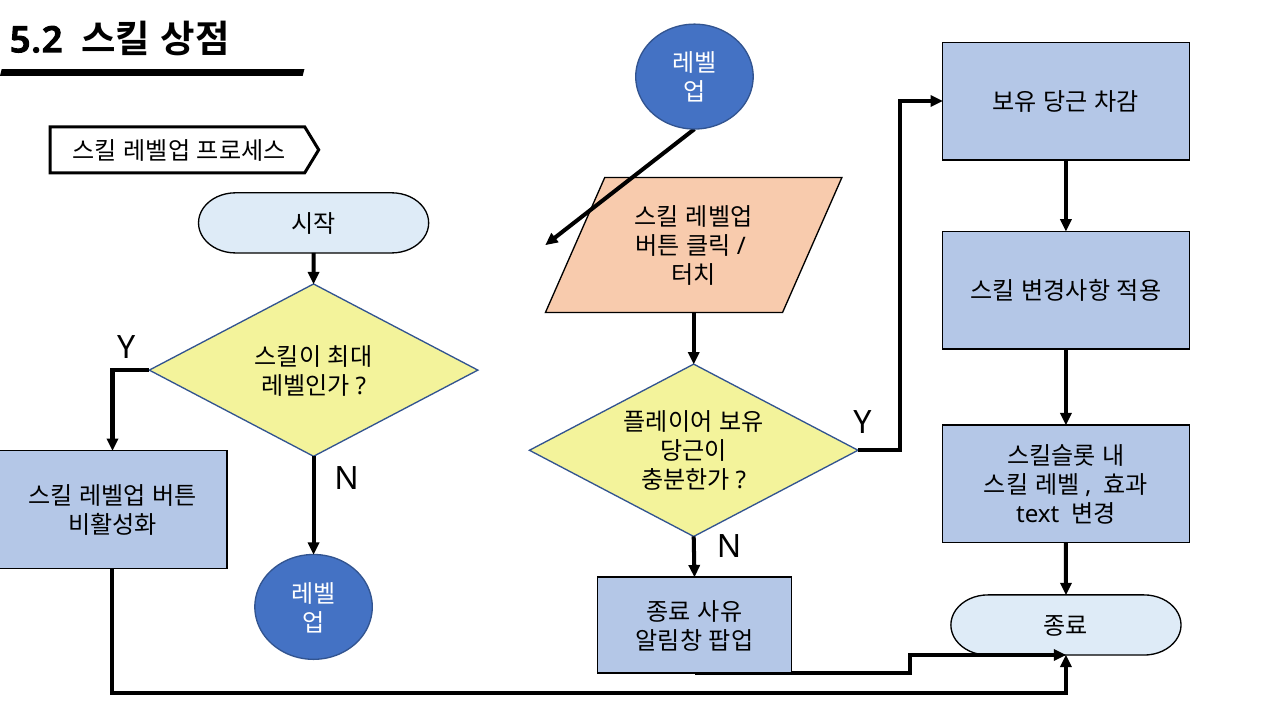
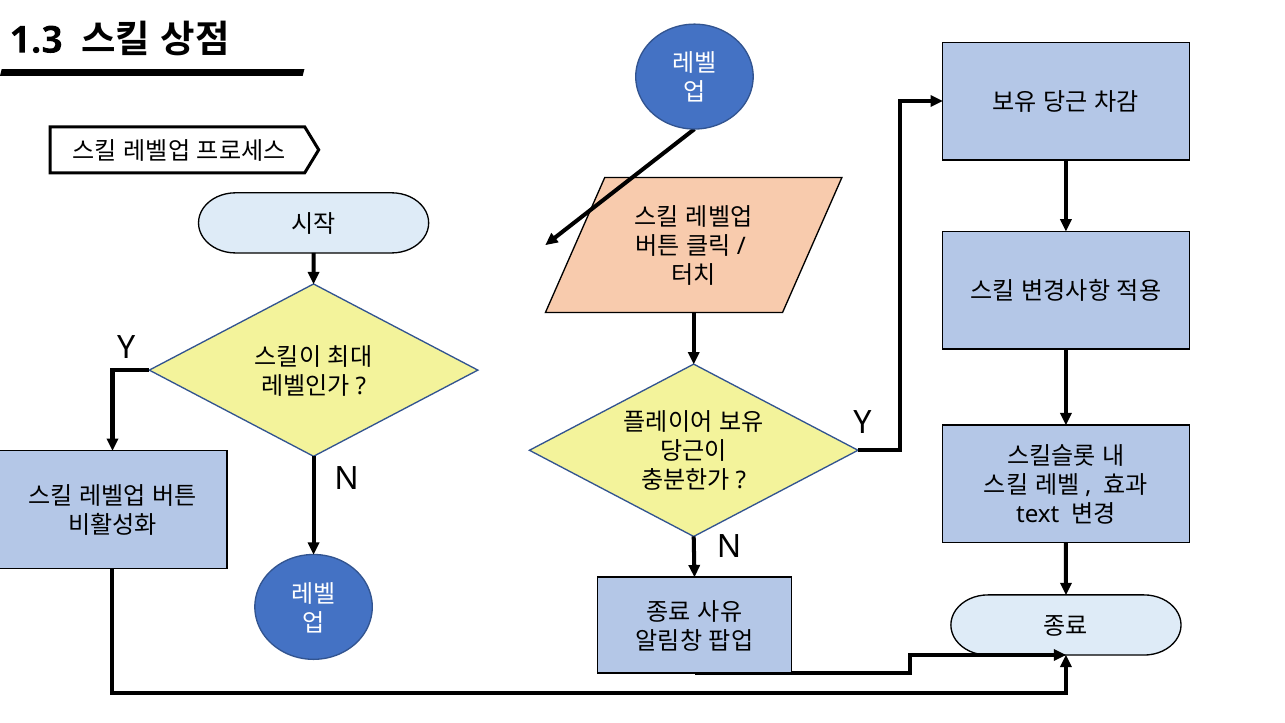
5.2: 5.2 -> 1.3 (36, 40)
